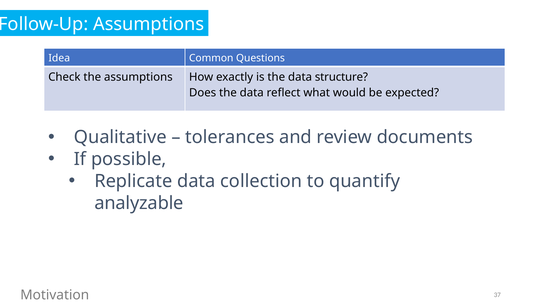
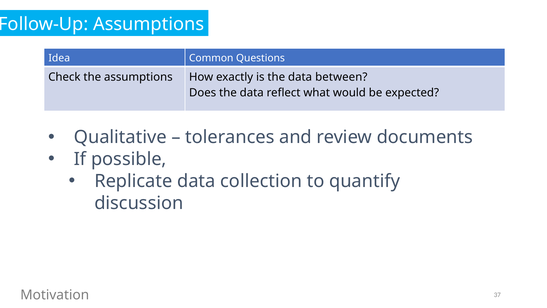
structure: structure -> between (341, 77)
analyzable: analyzable -> discussion (139, 203)
